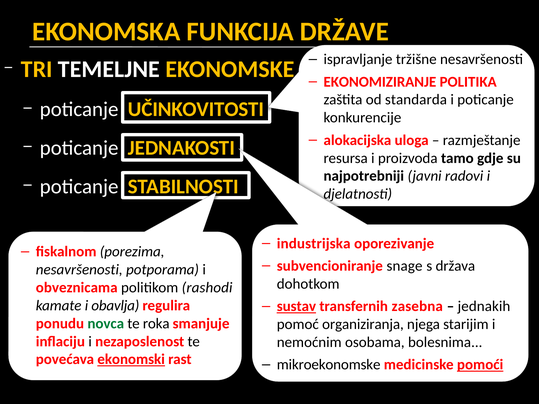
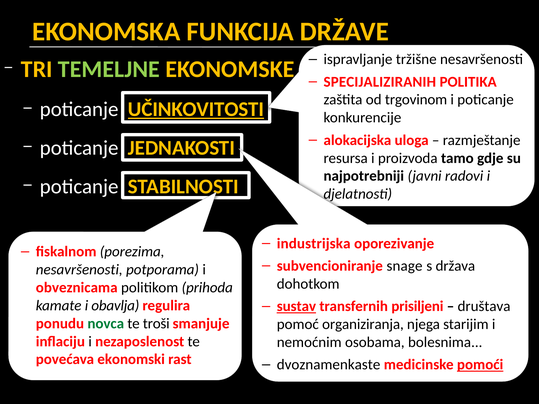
TEMELJNE colour: white -> light green (109, 69)
EKONOMIZIRANJE: EKONOMIZIRANJE -> SPECIJALIZIRANIH (380, 82)
standarda: standarda -> trgovinom (416, 100)
UČINKOVITOSTI underline: none -> present (196, 109)
rashodi: rashodi -> prihoda (207, 288)
zasebna: zasebna -> prisiljeni (417, 307)
jednakih: jednakih -> društava (484, 307)
roka: roka -> troši (156, 324)
ekonomski underline: present -> none (131, 360)
mikroekonomske: mikroekonomske -> dvoznamenkaste (329, 365)
